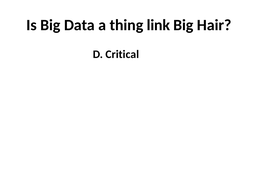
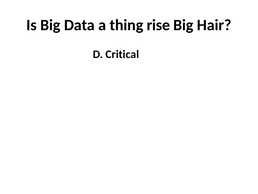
link: link -> rise (158, 25)
